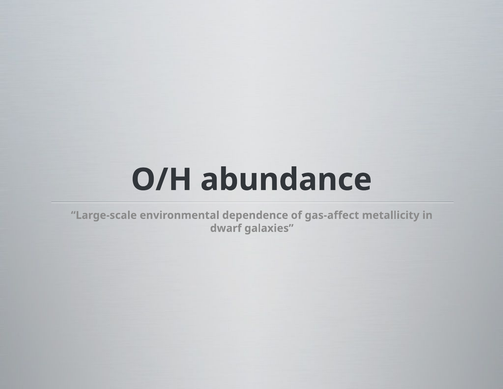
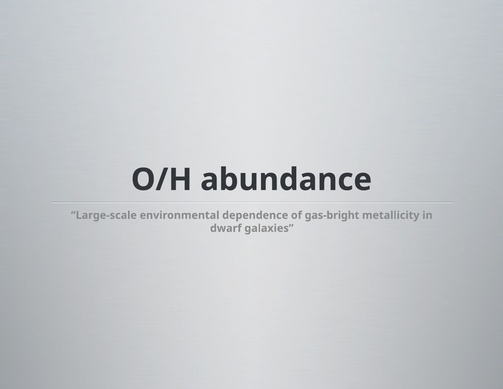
gas-affect: gas-affect -> gas-bright (332, 215)
